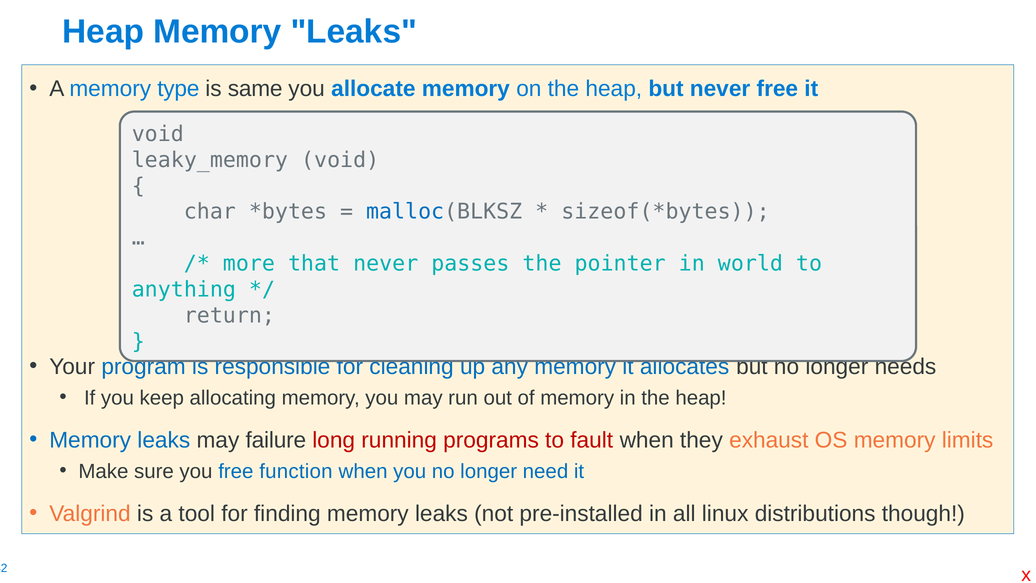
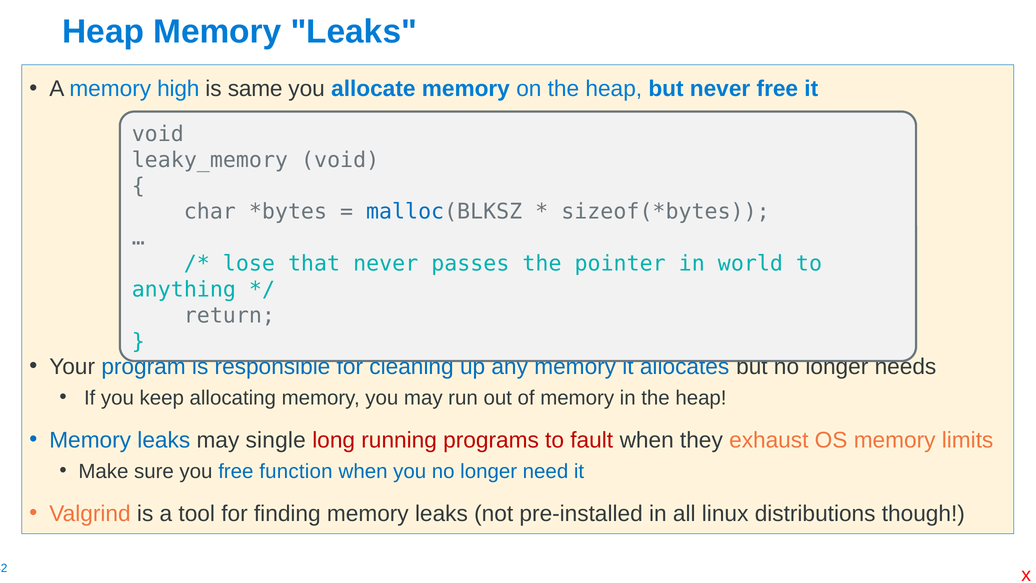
type: type -> high (178, 89)
more: more -> lose (249, 264)
failure: failure -> single (276, 440)
